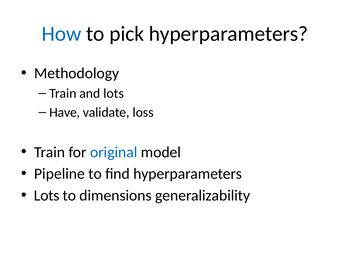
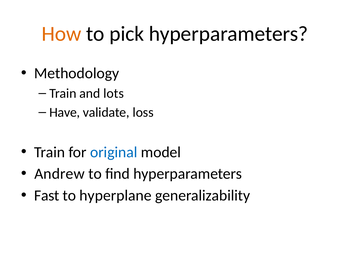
How colour: blue -> orange (61, 34)
Pipeline: Pipeline -> Andrew (59, 174)
Lots: Lots -> Fast (47, 196)
dimensions: dimensions -> hyperplane (116, 196)
